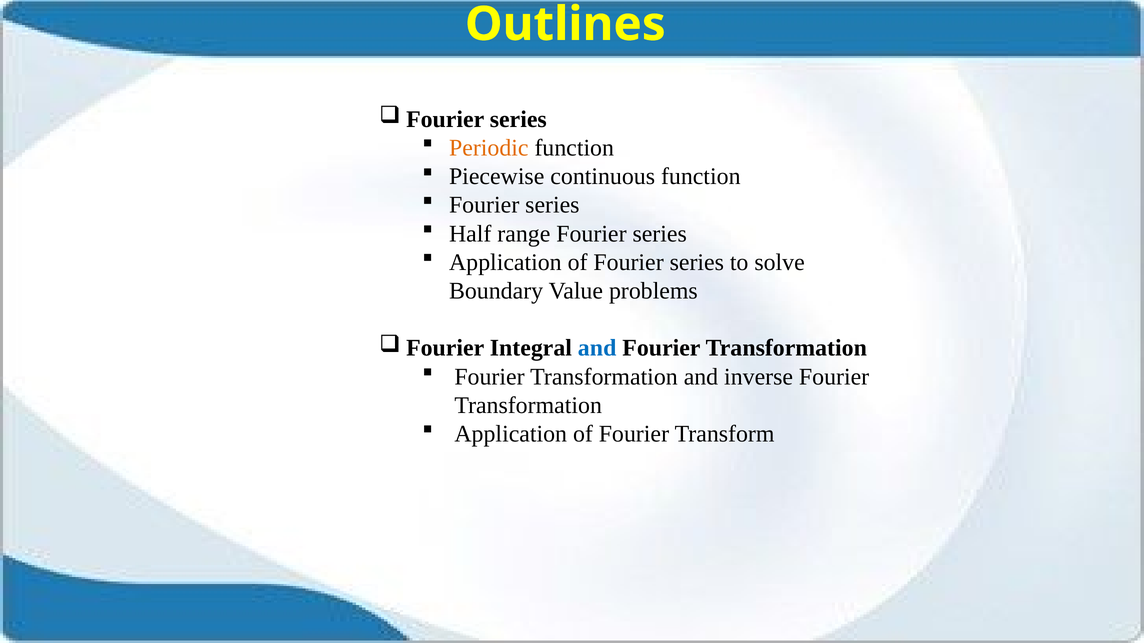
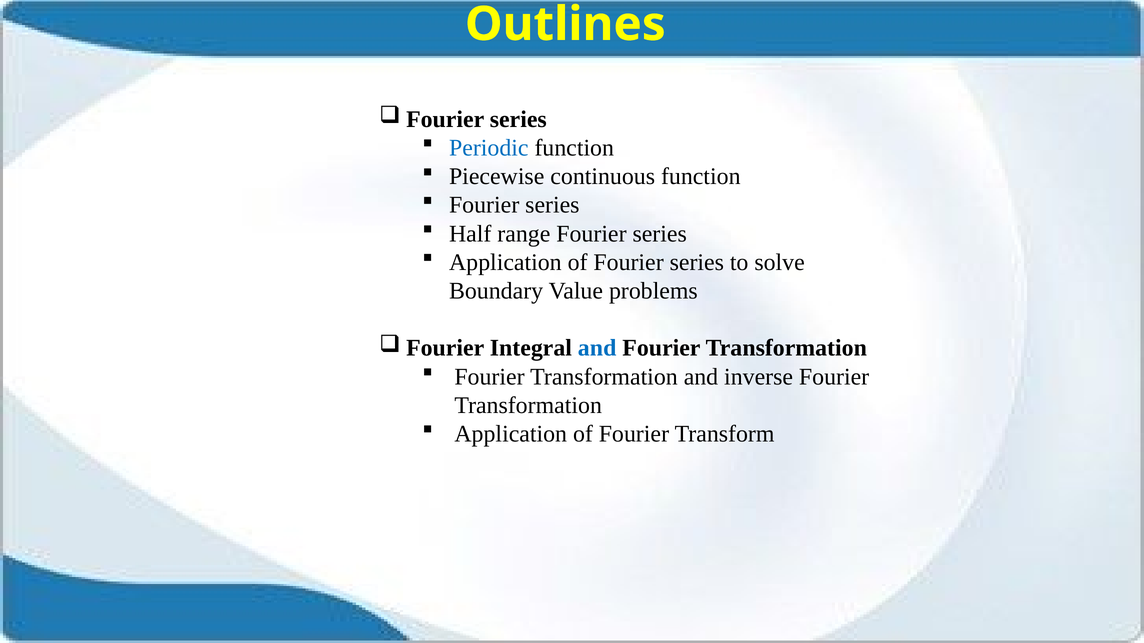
Periodic colour: orange -> blue (489, 148)
